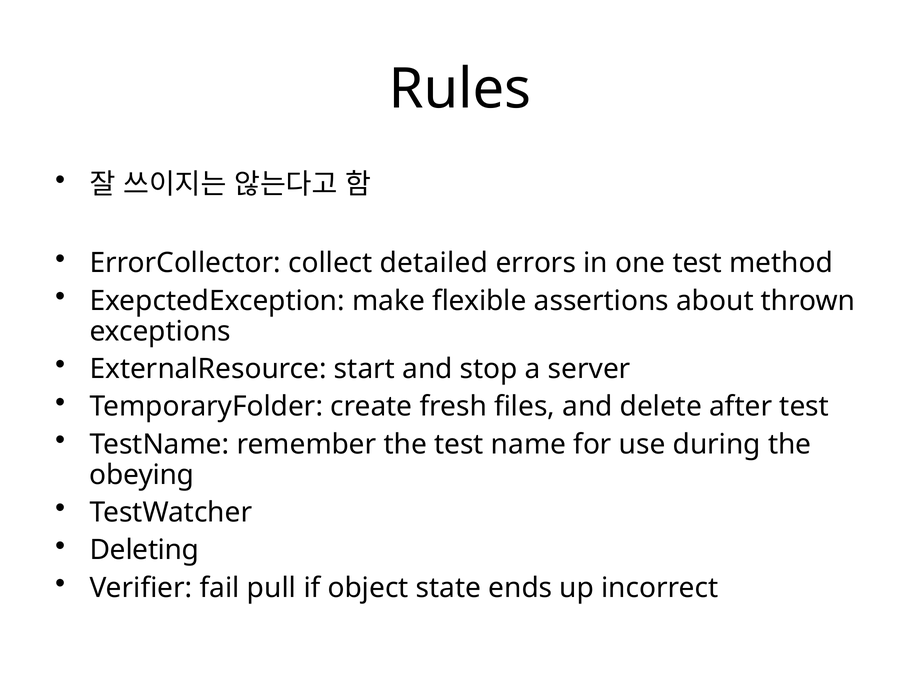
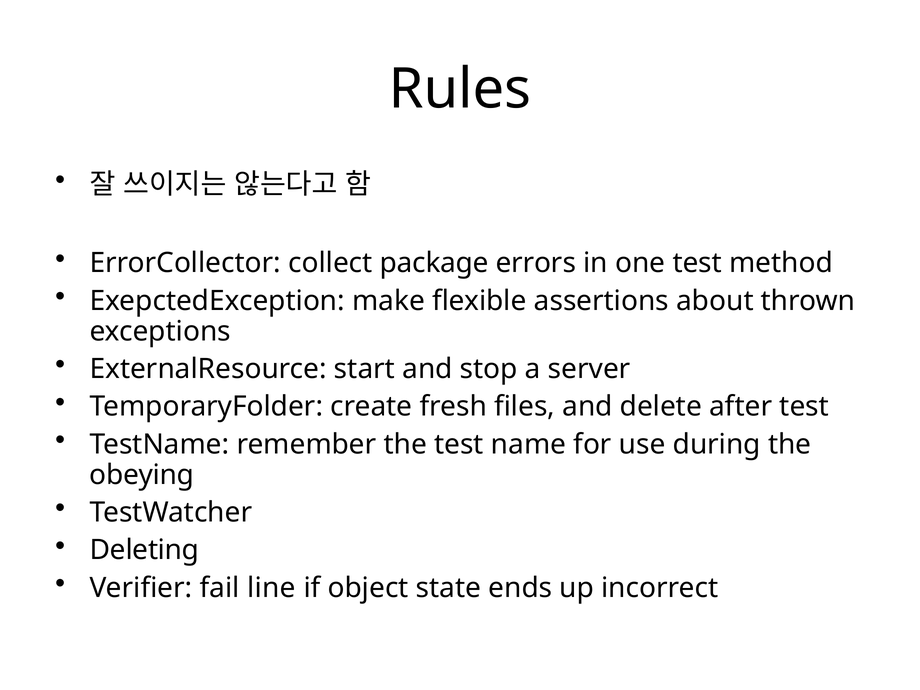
detailed: detailed -> package (434, 263)
pull: pull -> line (271, 588)
